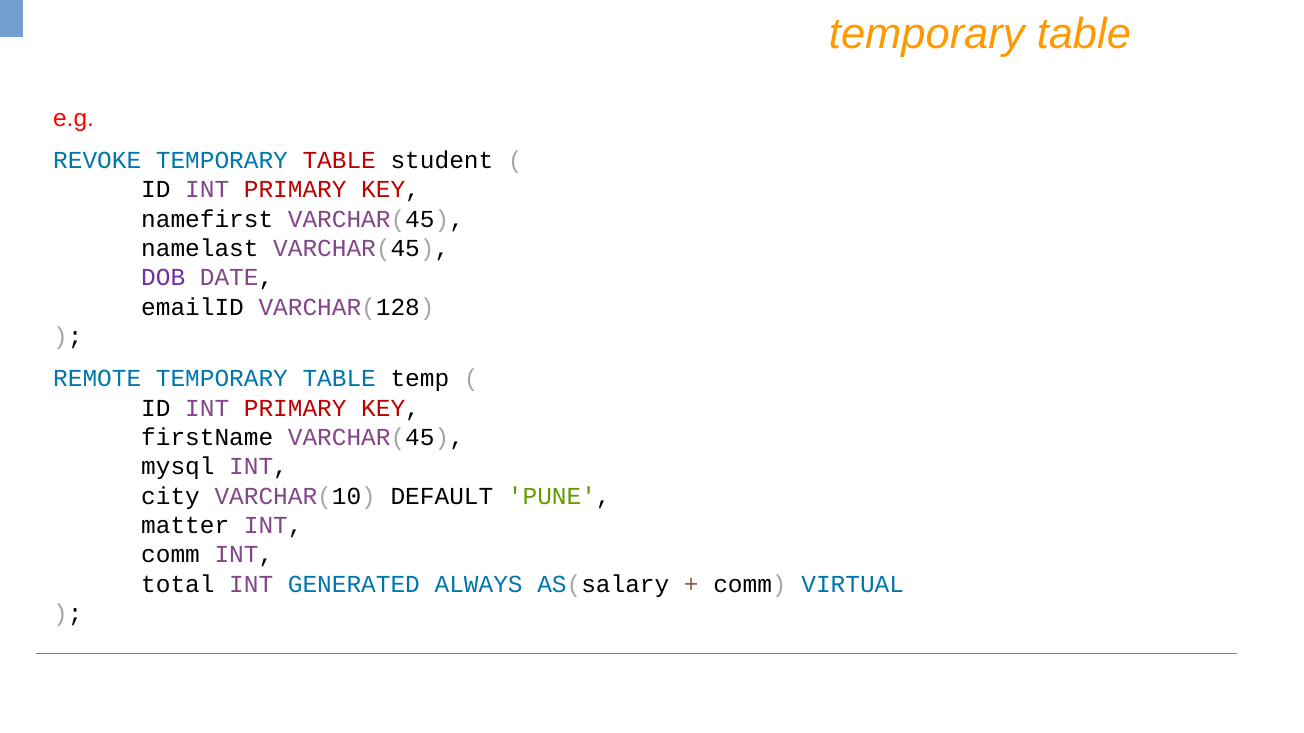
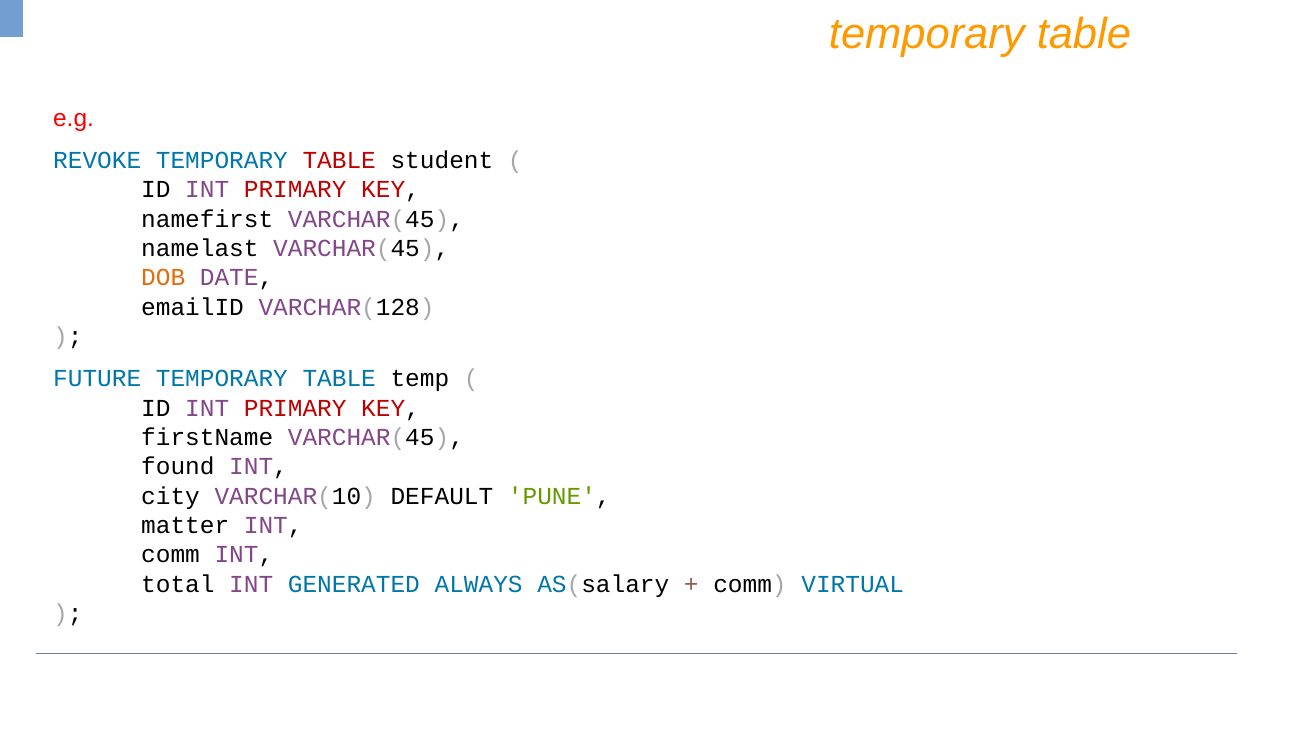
DOB colour: purple -> orange (163, 278)
REMOTE: REMOTE -> FUTURE (97, 379)
mysql: mysql -> found (178, 467)
